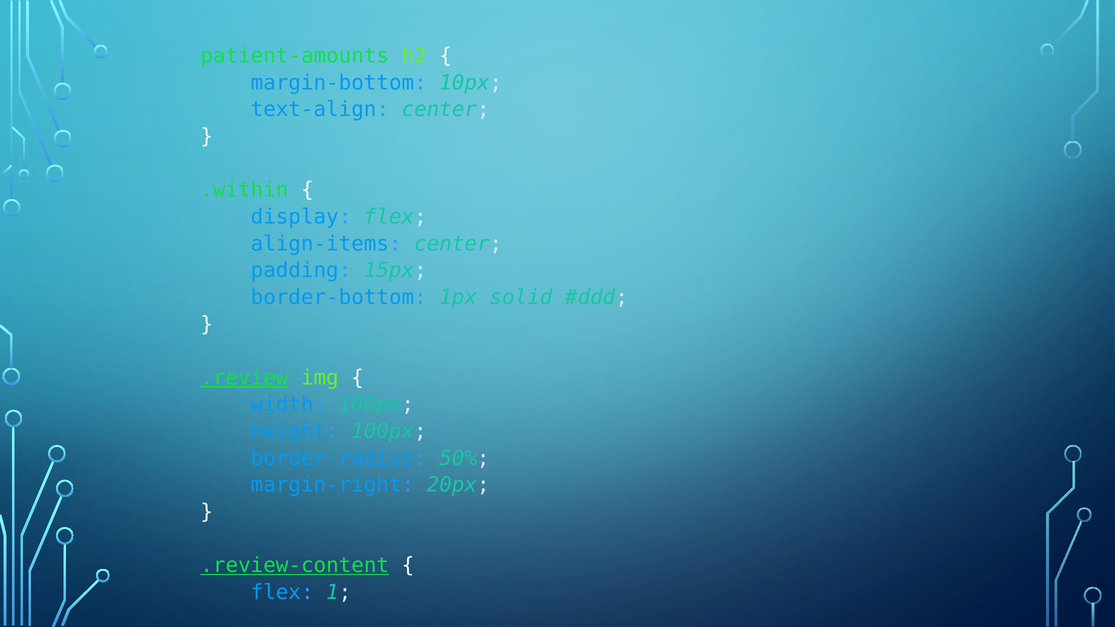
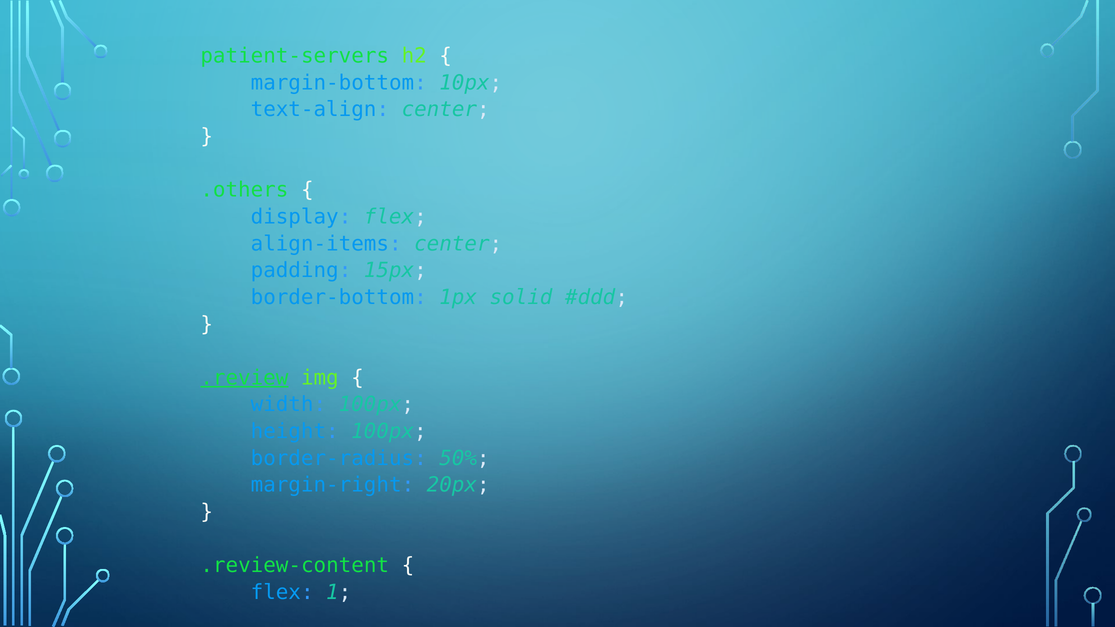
patient-amounts: patient-amounts -> patient-servers (295, 56)
.within: .within -> .others (244, 190)
.review-content underline: present -> none (295, 566)
